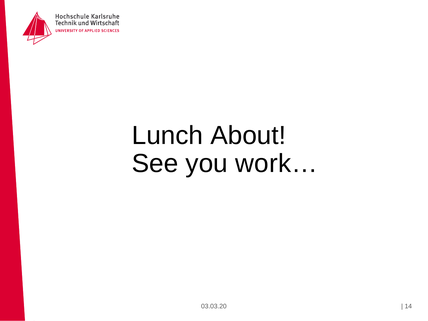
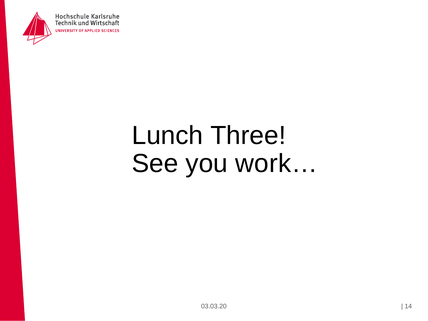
About: About -> Three (248, 135)
